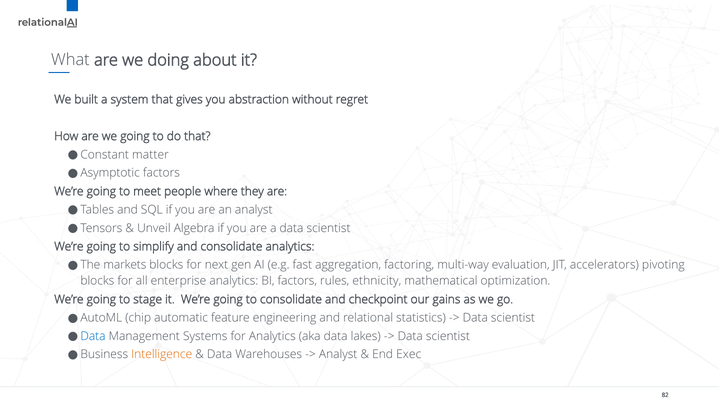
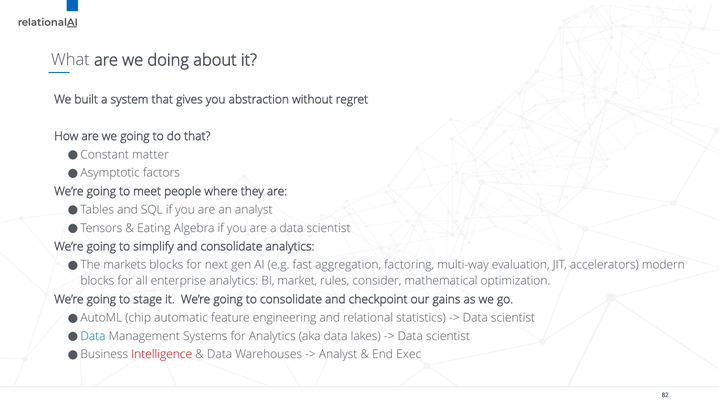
Unveil: Unveil -> Eating (154, 228)
pivoting: pivoting -> modern (663, 264)
BI factors: factors -> market (297, 281)
ethnicity: ethnicity -> consider (377, 281)
Intelligence colour: orange -> red (162, 354)
